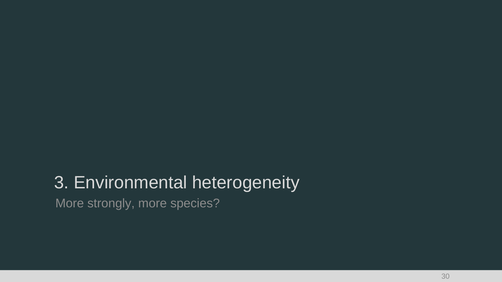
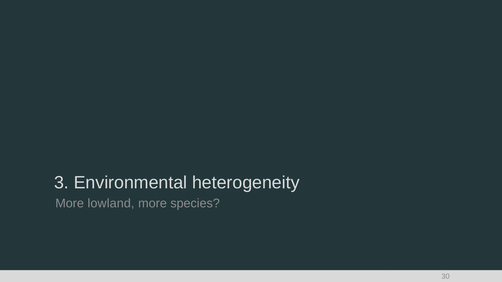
strongly: strongly -> lowland (111, 204)
